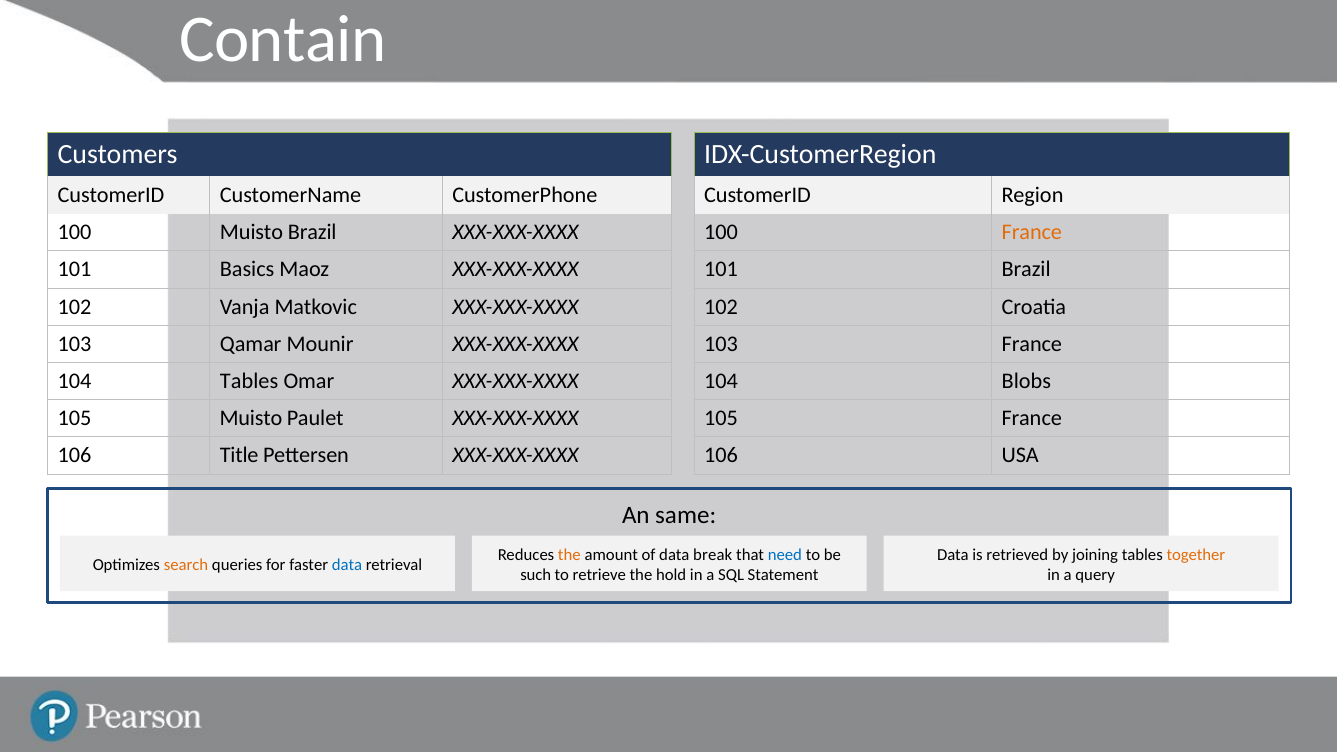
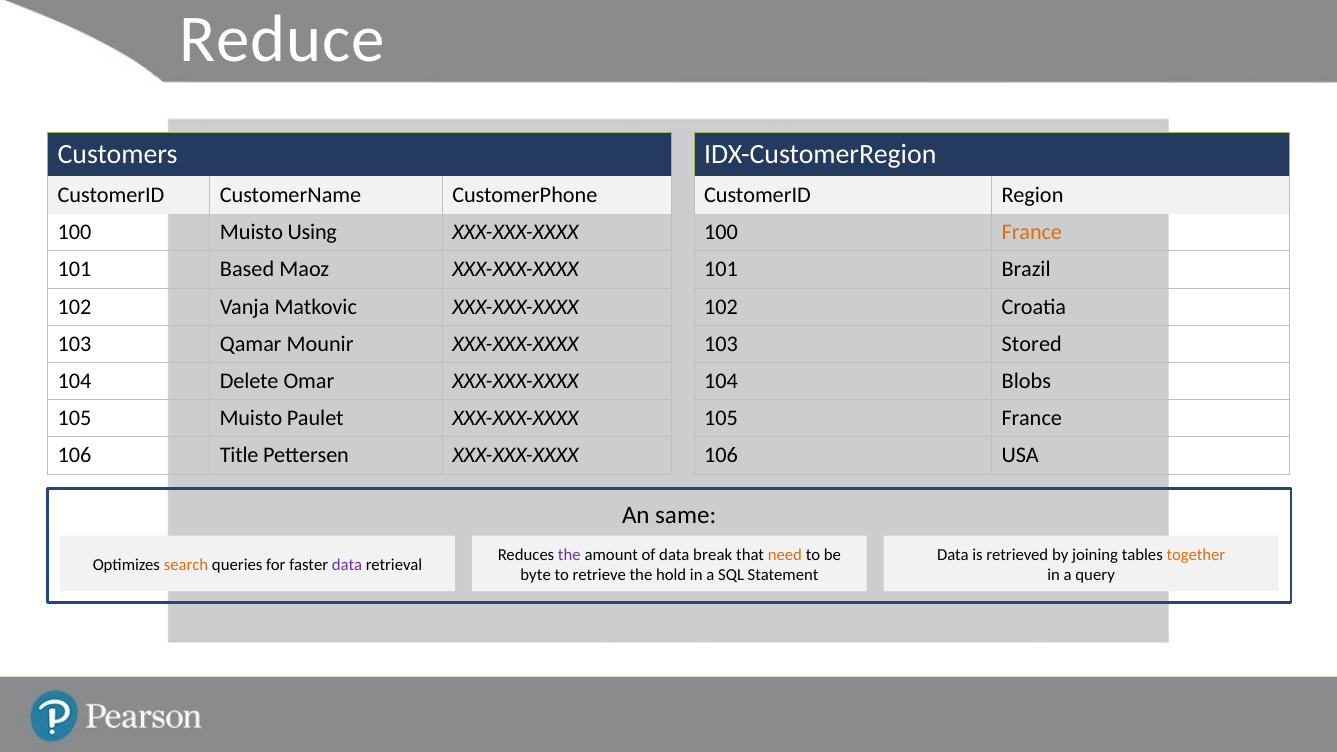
Contain: Contain -> Reduce (282, 40)
Muisto Brazil: Brazil -> Using (312, 232)
Basics: Basics -> Based (247, 270)
103 France: France -> Stored (1032, 344)
104 Tables: Tables -> Delete (249, 381)
the colour: orange -> purple (569, 555)
need colour: blue -> orange (785, 555)
data colour: blue -> purple (347, 565)
such: such -> byte (536, 575)
